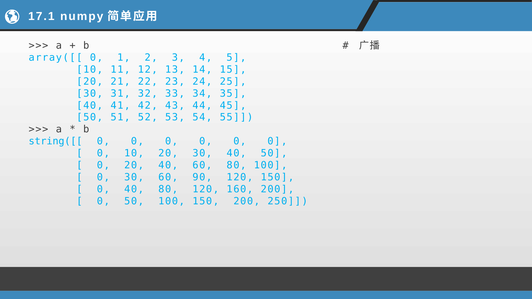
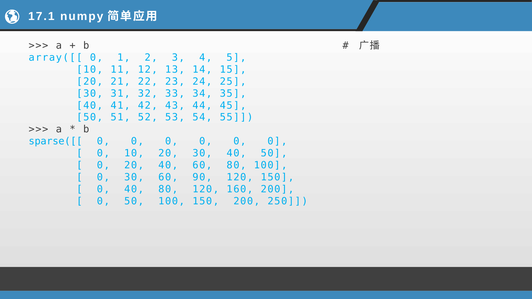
string([[: string([[ -> sparse([[ (56, 141)
